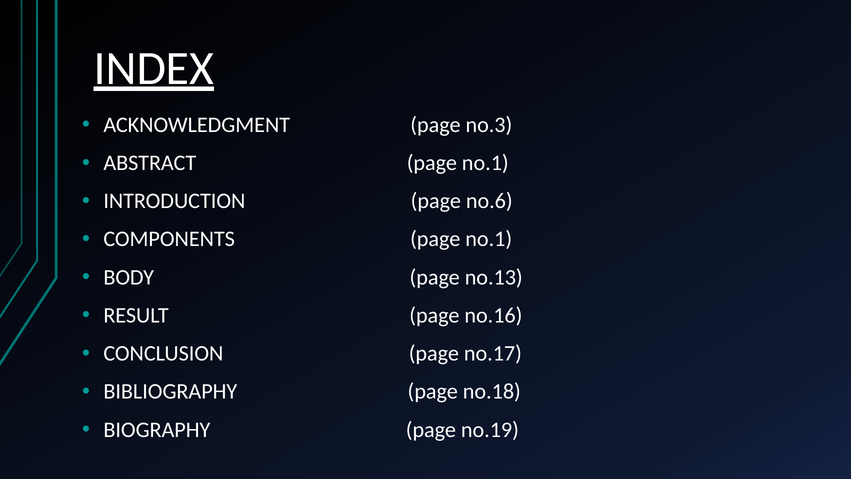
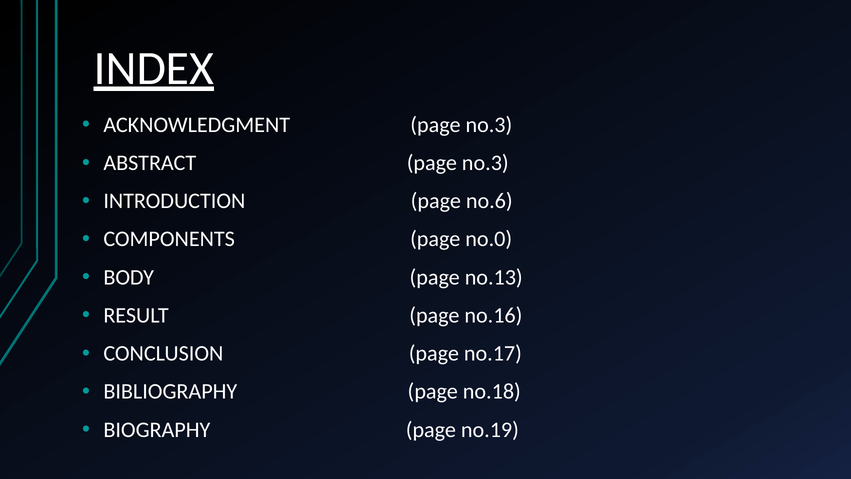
ABSTRACT page no.1: no.1 -> no.3 (485, 163)
COMPONENTS page no.1: no.1 -> no.0 (489, 239)
